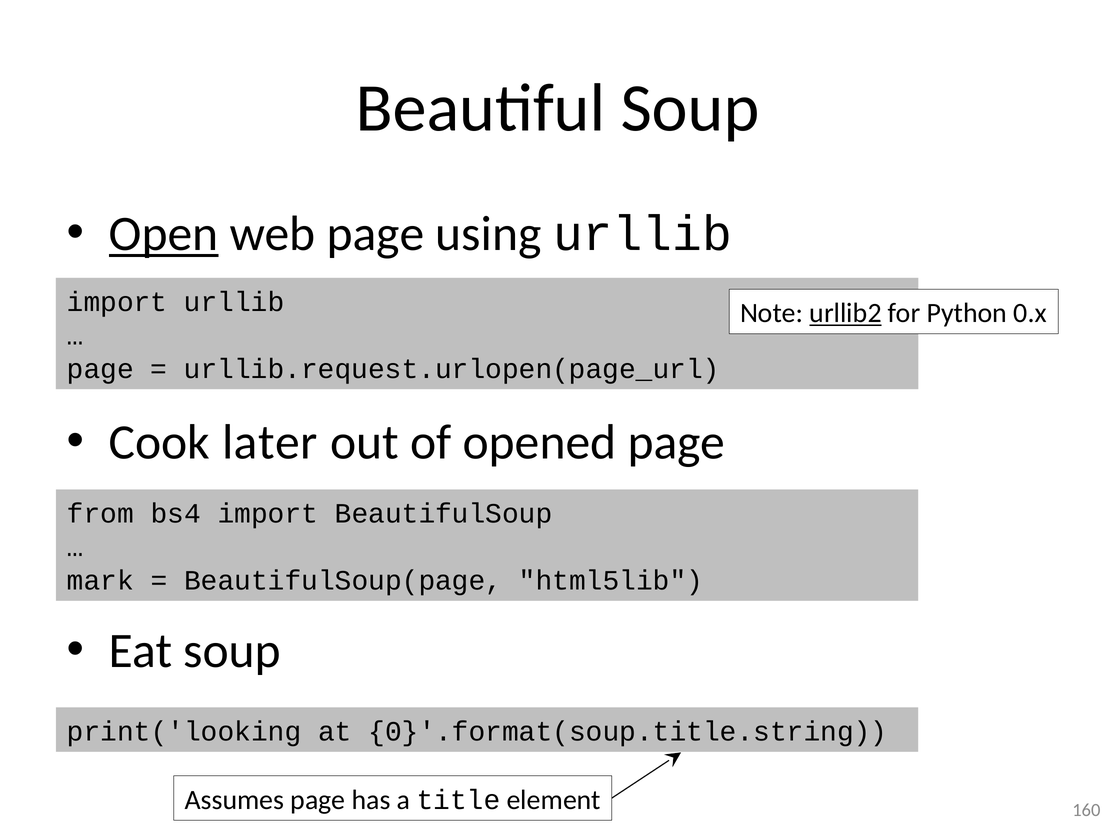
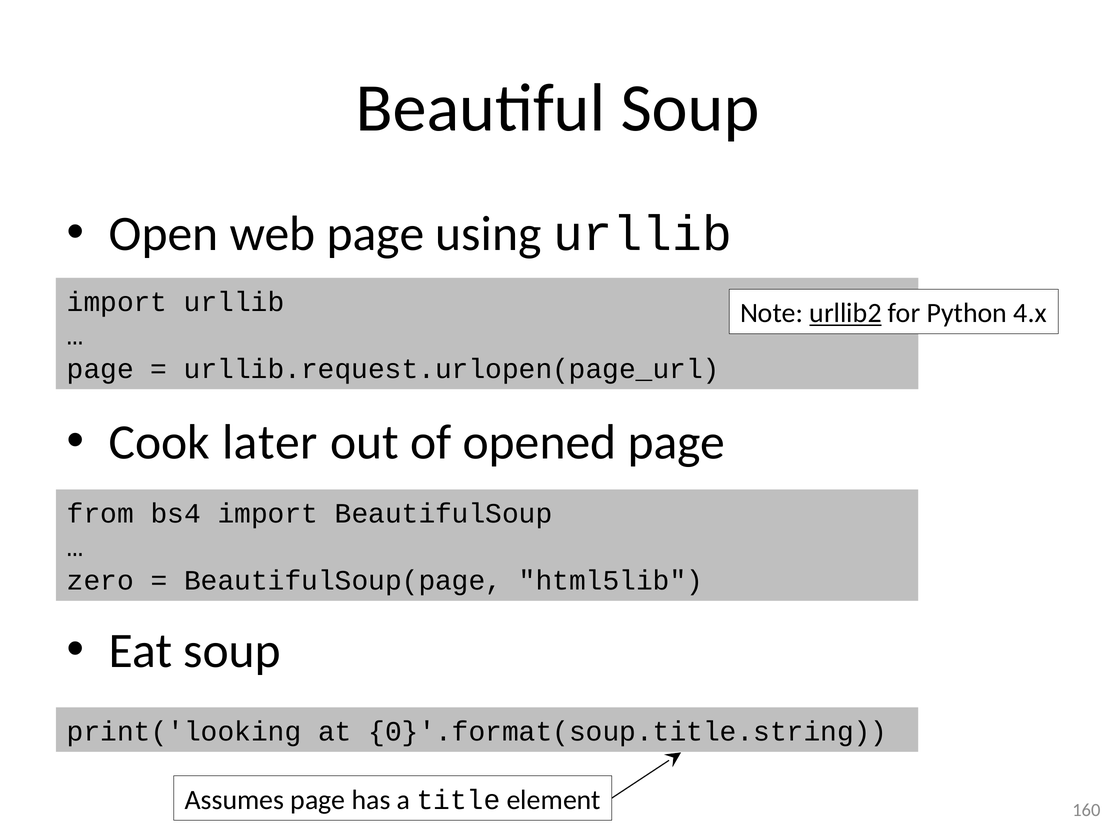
Open underline: present -> none (164, 234)
0.x: 0.x -> 4.x (1030, 313)
mark: mark -> zero (100, 581)
